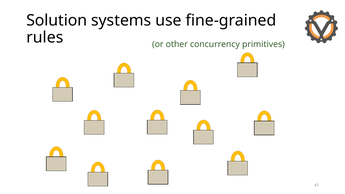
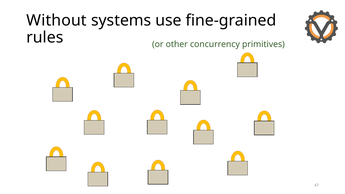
Solution: Solution -> Without (57, 20)
